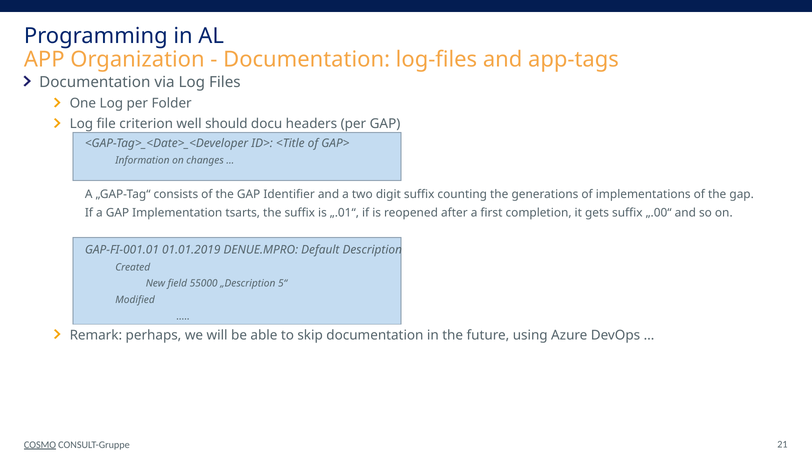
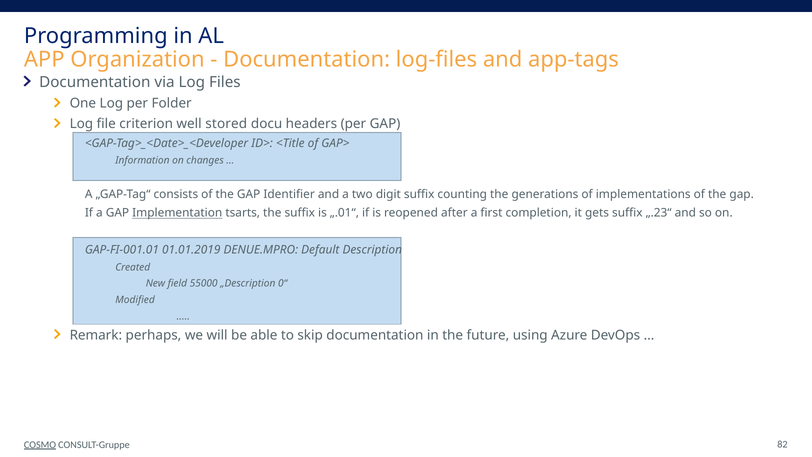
should: should -> stored (226, 124)
Implementation underline: none -> present (177, 213)
„.00“: „.00“ -> „.23“ (659, 213)
5“: 5“ -> 0“ (283, 283)
21: 21 -> 82 (782, 444)
